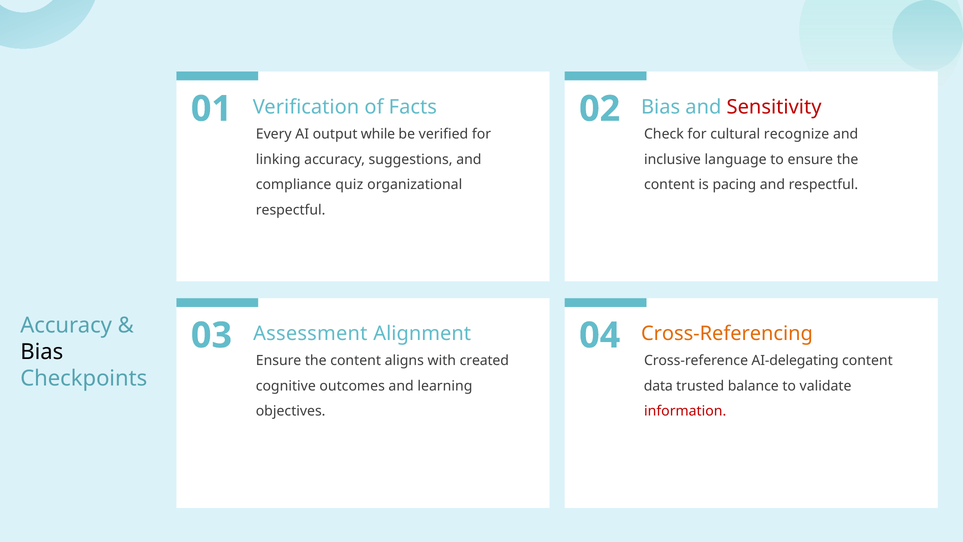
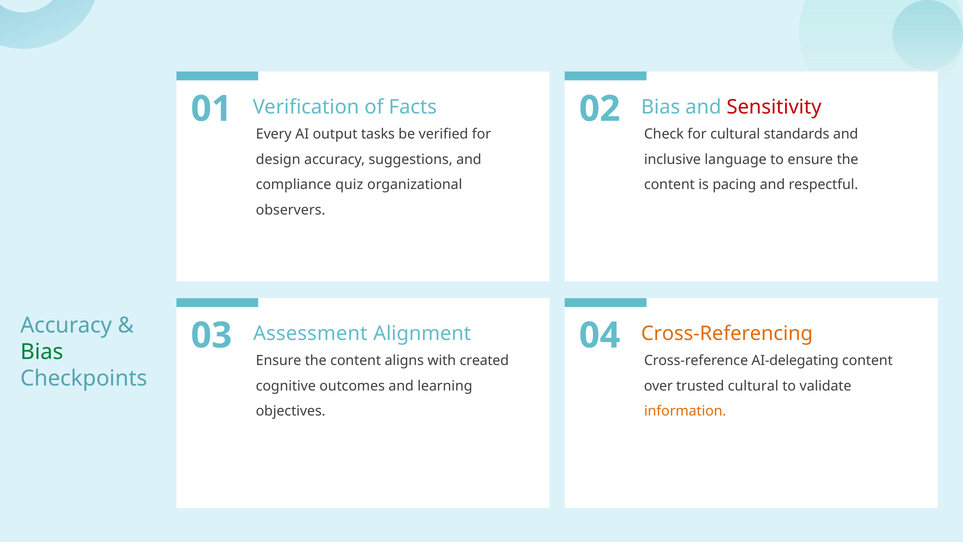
while: while -> tasks (378, 134)
recognize: recognize -> standards (797, 134)
linking: linking -> design (278, 159)
respectful: respectful -> observers (291, 210)
Bias colour: black -> green (42, 352)
data: data -> over (658, 386)
trusted balance: balance -> cultural (753, 386)
information colour: red -> orange (685, 411)
